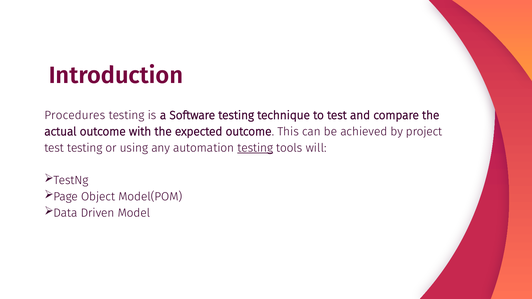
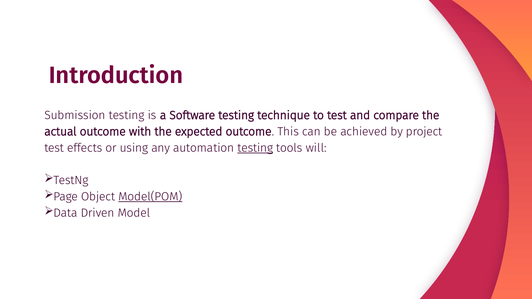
Procedures: Procedures -> Submission (75, 115)
test testing: testing -> effects (85, 148)
Model(POM underline: none -> present (150, 197)
